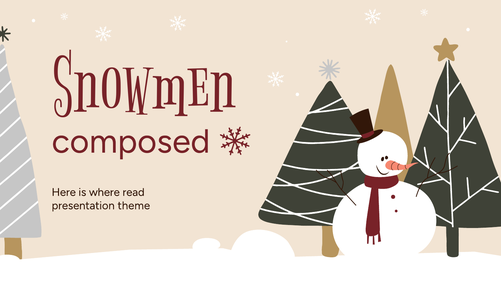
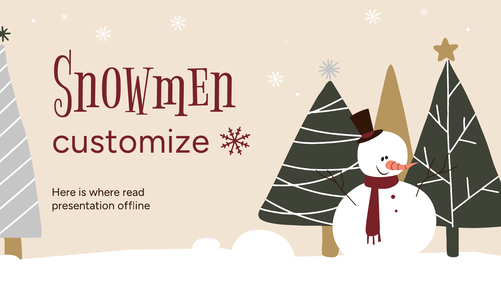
composed: composed -> customize (131, 142)
theme: theme -> offline (134, 205)
